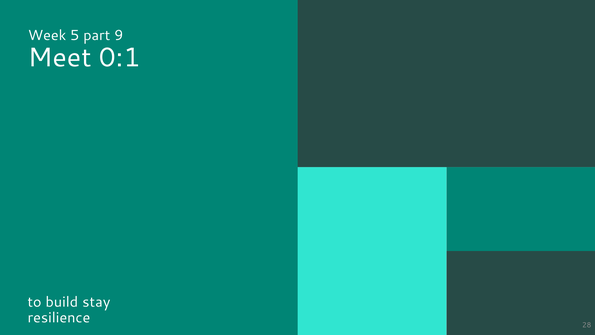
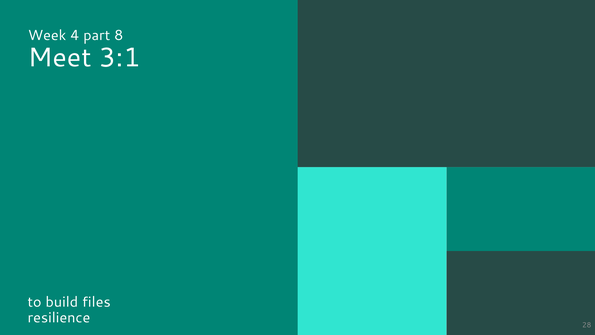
5: 5 -> 4 (75, 35)
9: 9 -> 8 (119, 35)
0:1: 0:1 -> 3:1 (120, 57)
stay: stay -> files (96, 302)
